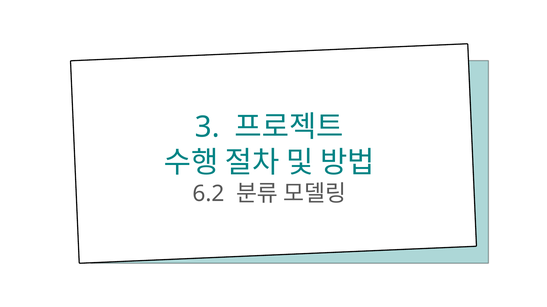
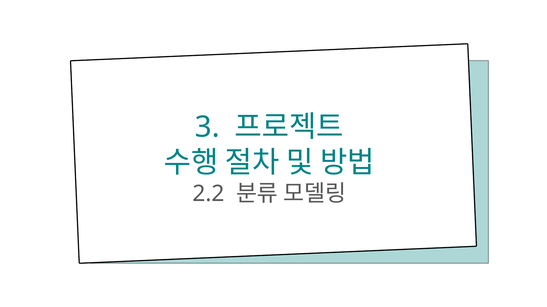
6.2: 6.2 -> 2.2 (209, 194)
